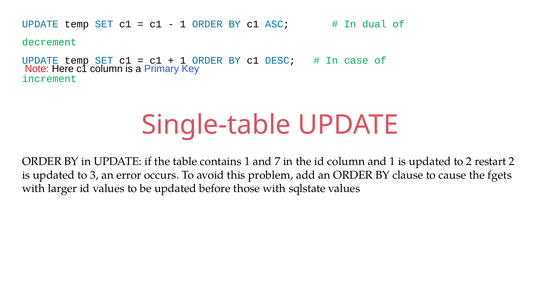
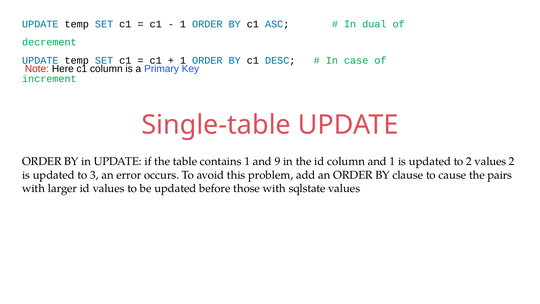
7: 7 -> 9 (277, 161)
2 restart: restart -> values (490, 161)
fgets: fgets -> pairs (500, 175)
